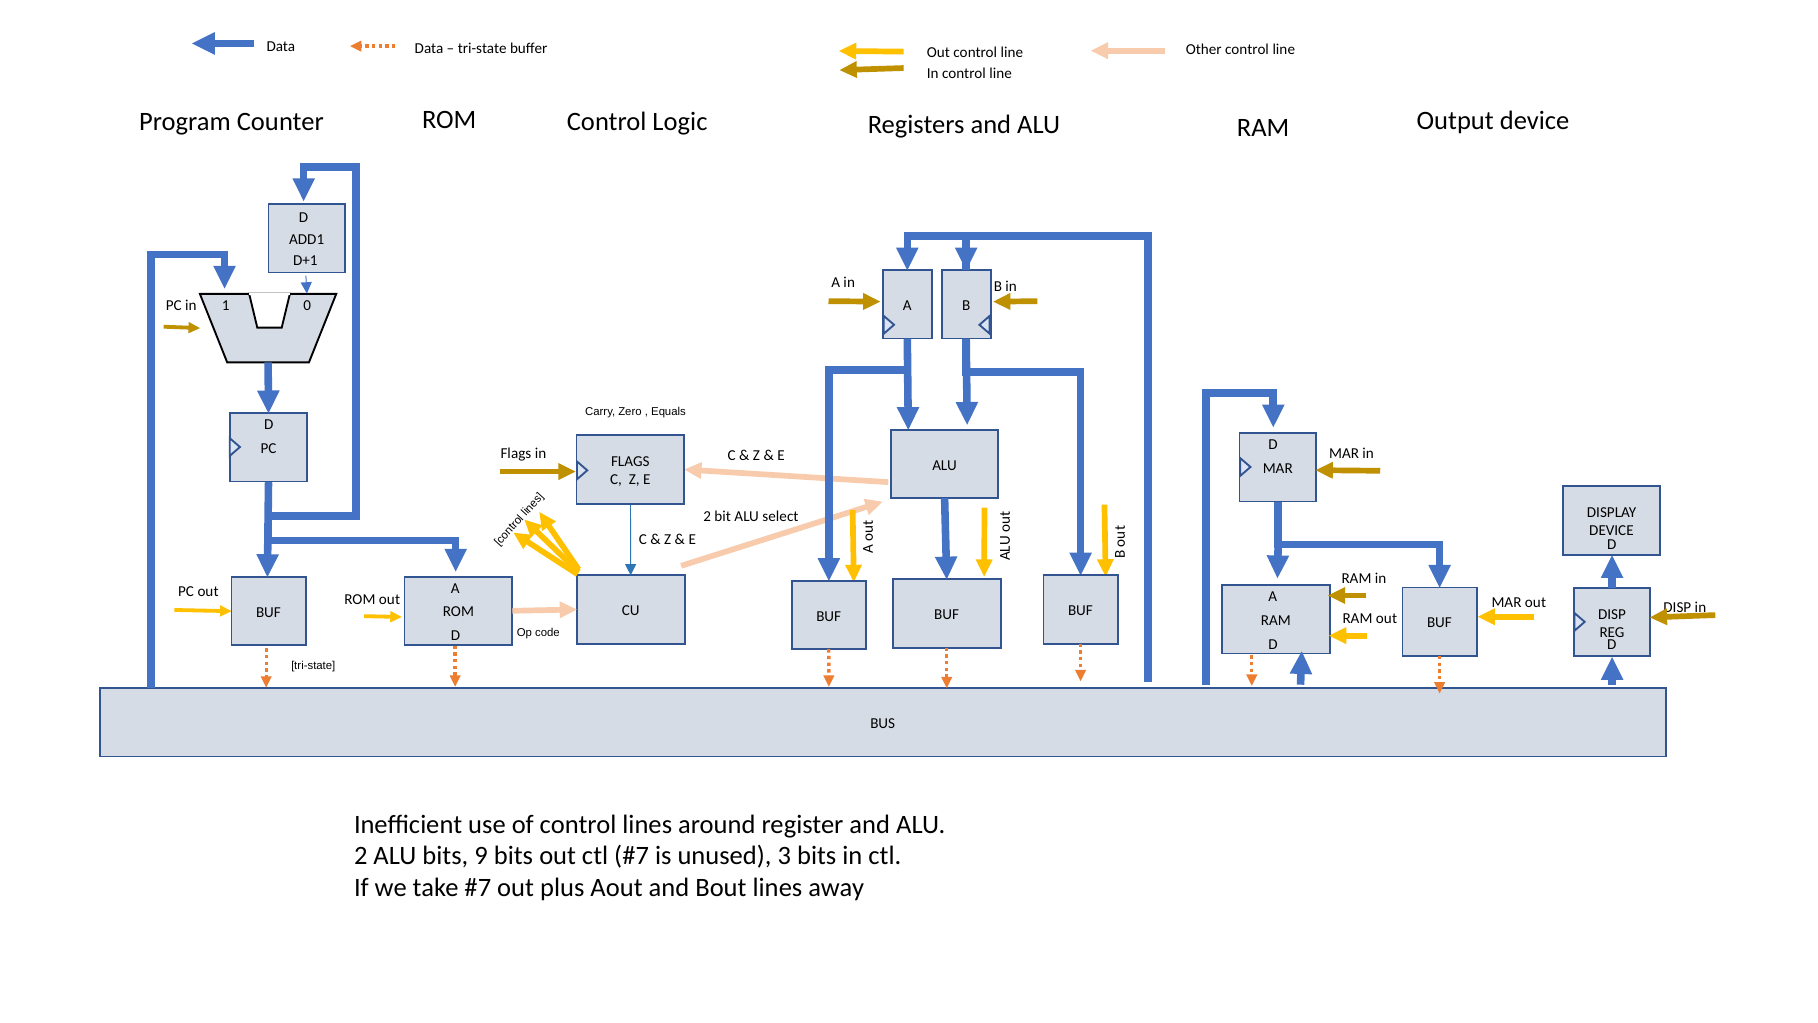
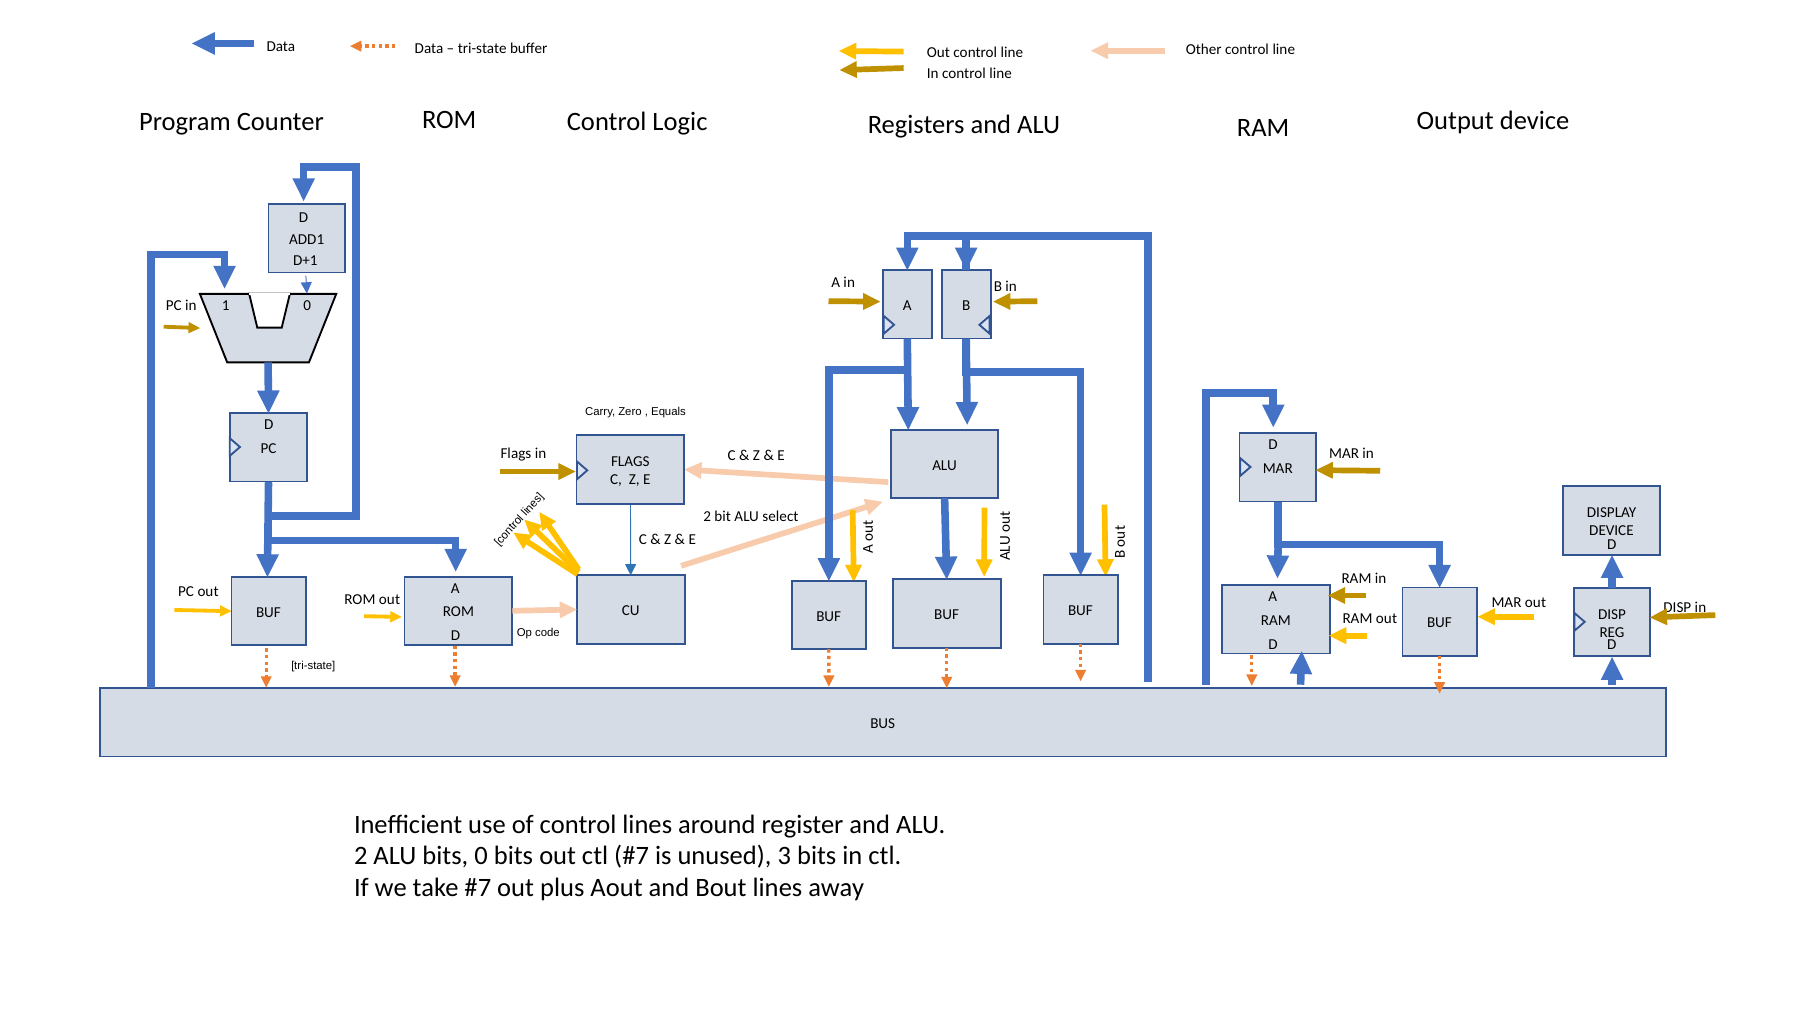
bits 9: 9 -> 0 (481, 856)
